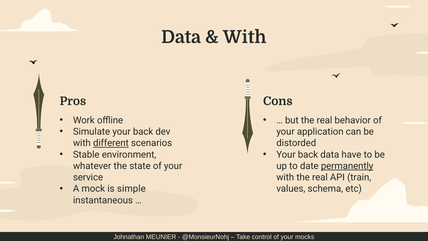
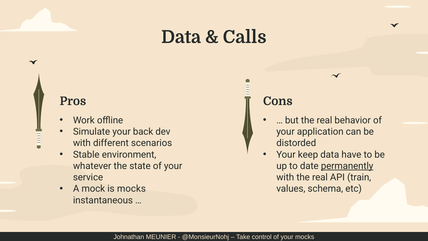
With: With -> Calls (245, 37)
different underline: present -> none (111, 143)
back: back -> keep (308, 154)
is simple: simple -> mocks (131, 189)
